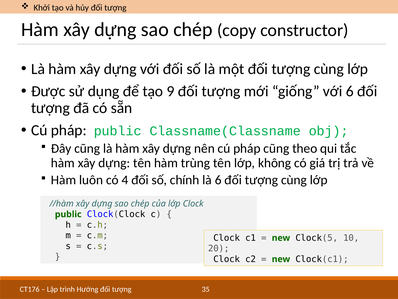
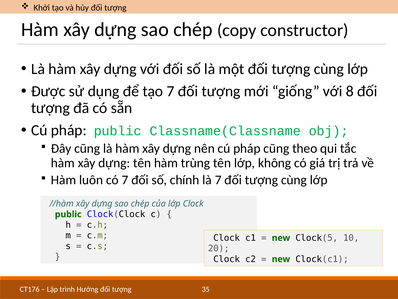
tạo 9: 9 -> 7 (171, 91)
với 6: 6 -> 8 (350, 91)
có 4: 4 -> 7 (125, 180)
là 6: 6 -> 7 (218, 180)
